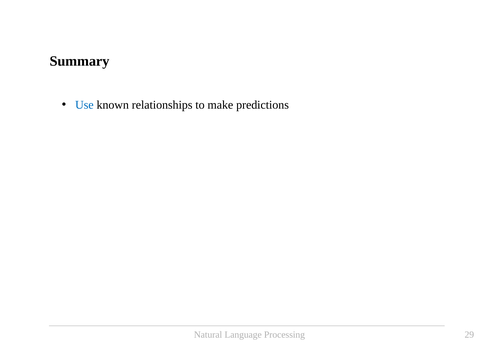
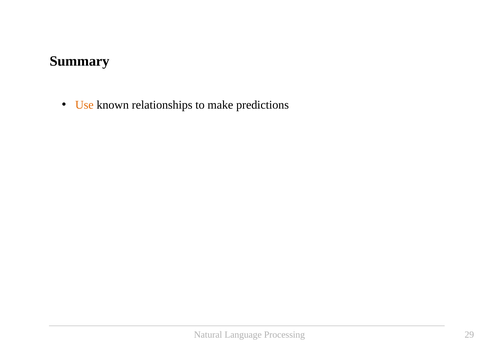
Use colour: blue -> orange (84, 105)
